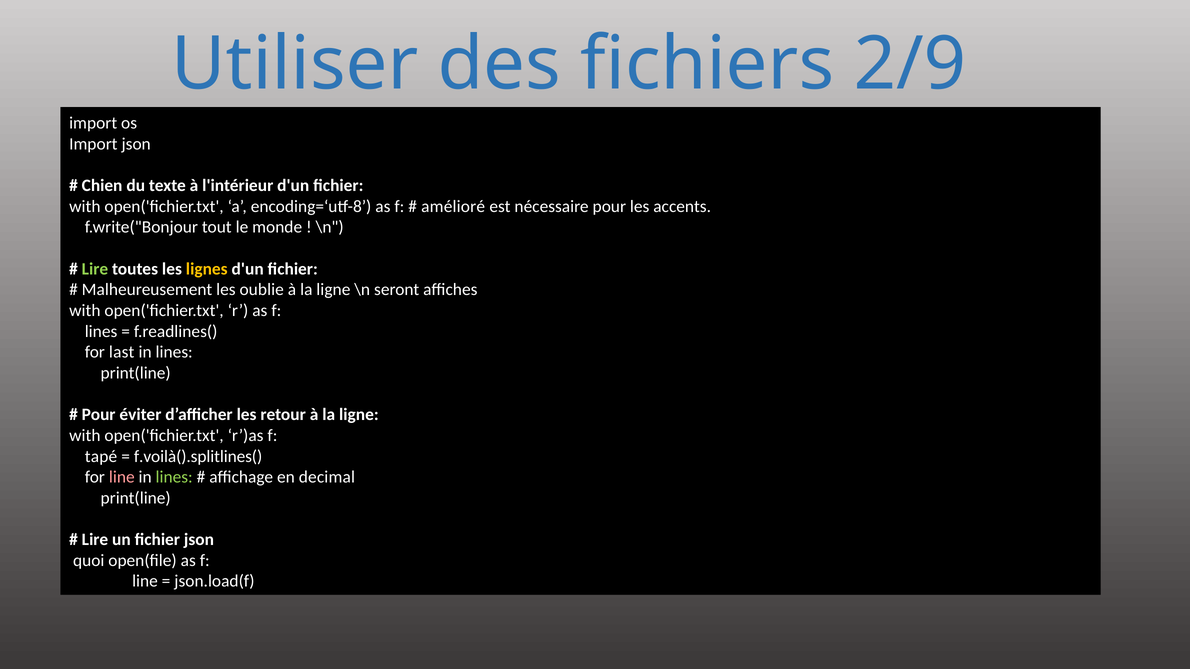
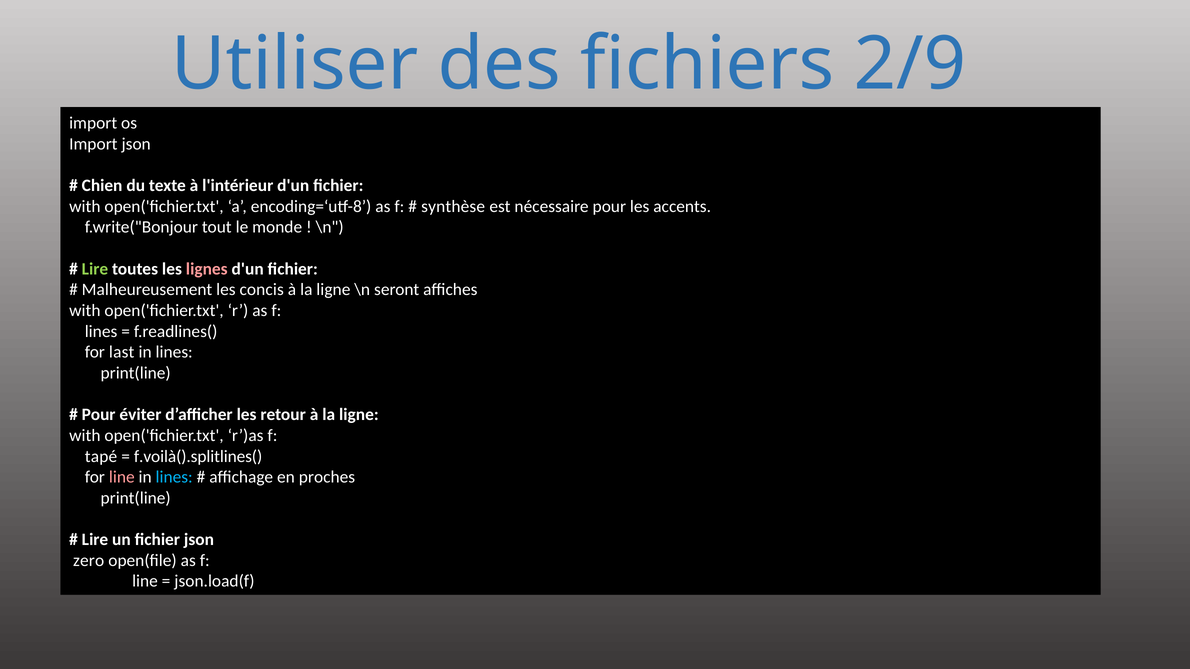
amélioré: amélioré -> synthèse (453, 207)
lignes colour: yellow -> pink (207, 269)
oublie: oublie -> concis (262, 290)
lines colour: light green -> light blue (174, 477)
decimal: decimal -> proches (327, 477)
quoi: quoi -> zero (89, 561)
